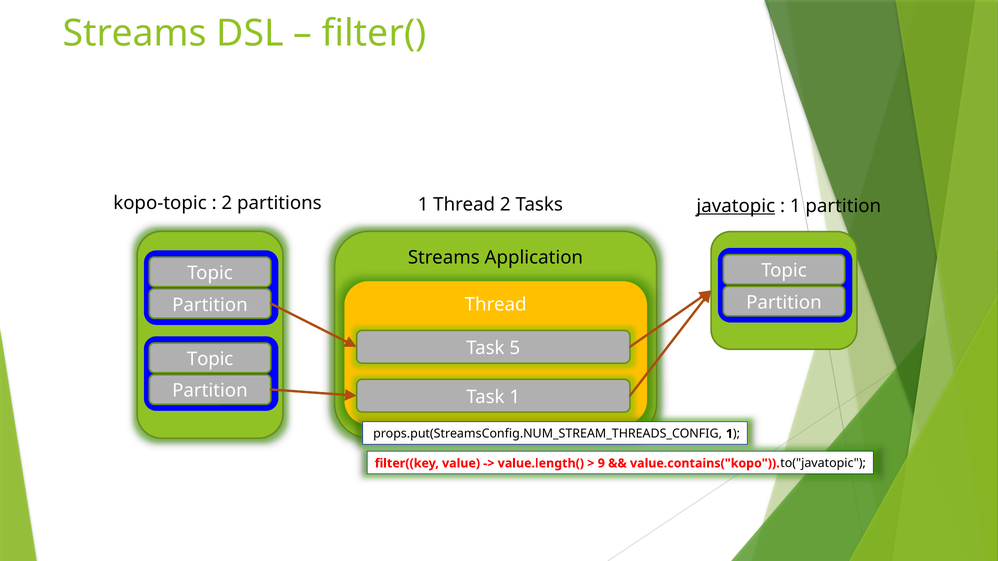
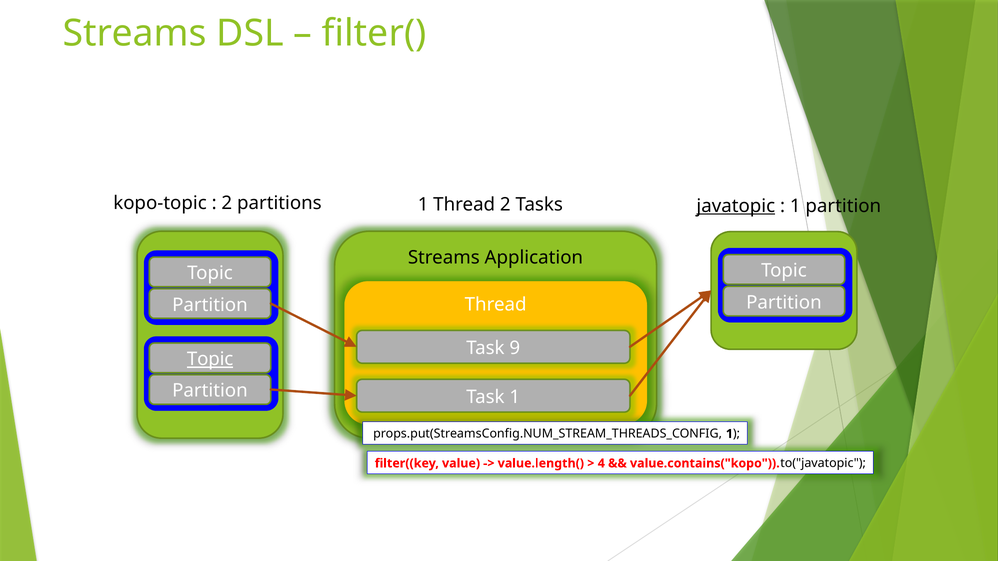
5: 5 -> 9 (515, 348)
Topic underline: none -> present (210, 359)
9: 9 -> 4 (601, 464)
